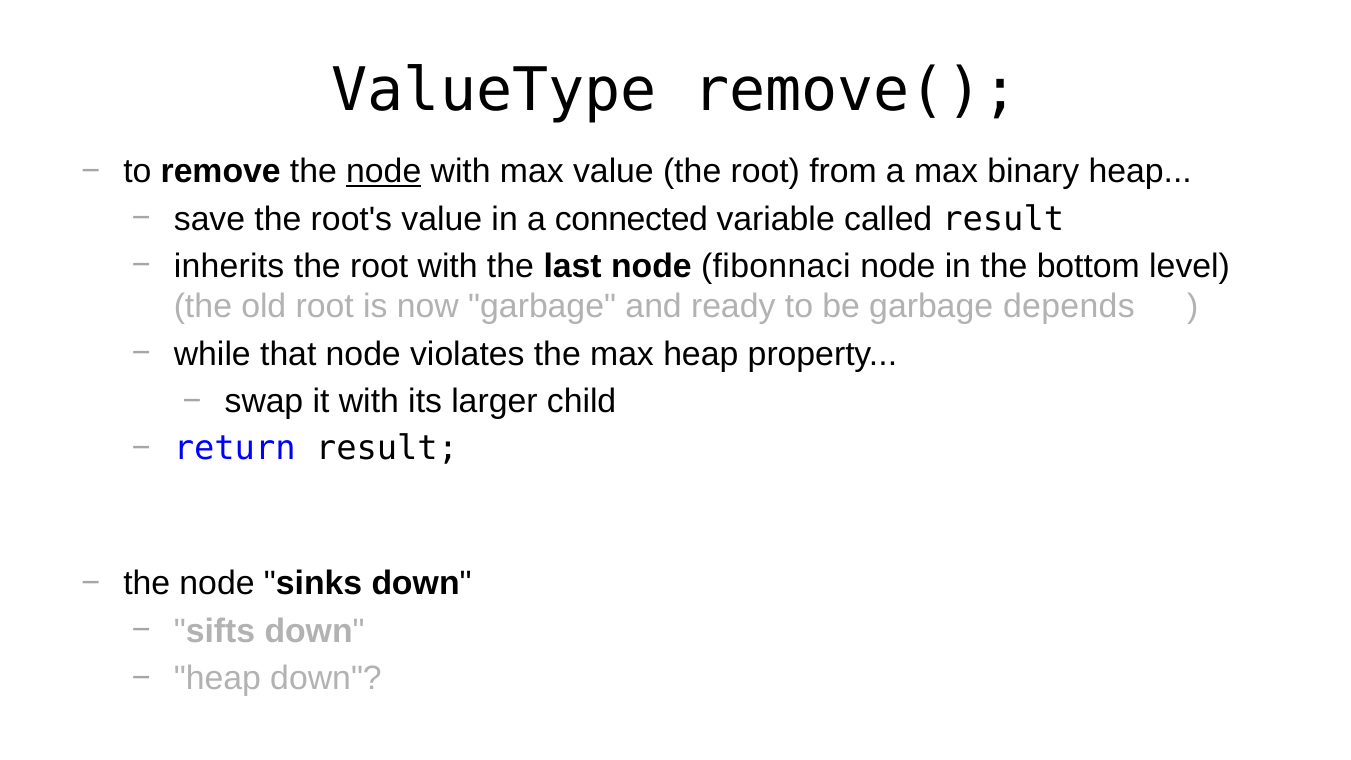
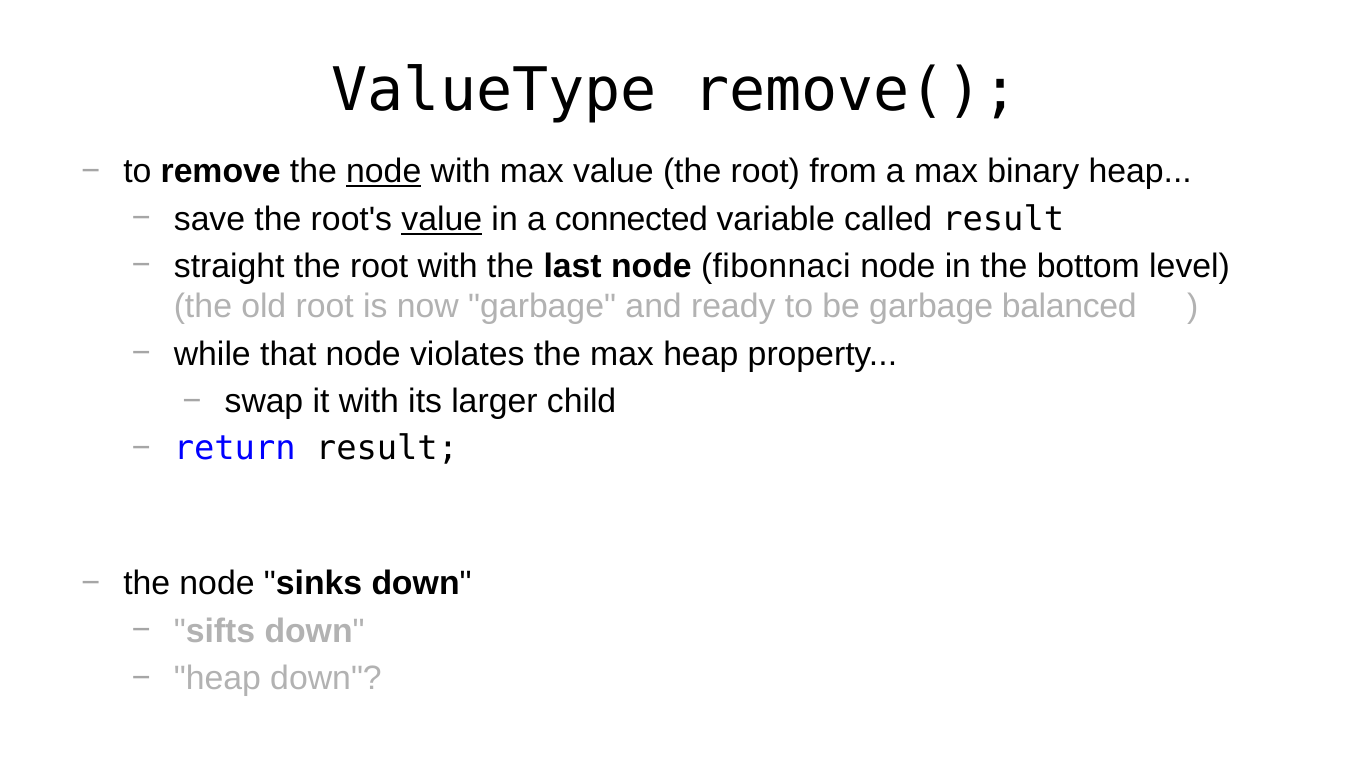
value underline: none -> present (442, 219)
inherits: inherits -> straight (229, 266)
depends: depends -> balanced (1069, 307)
